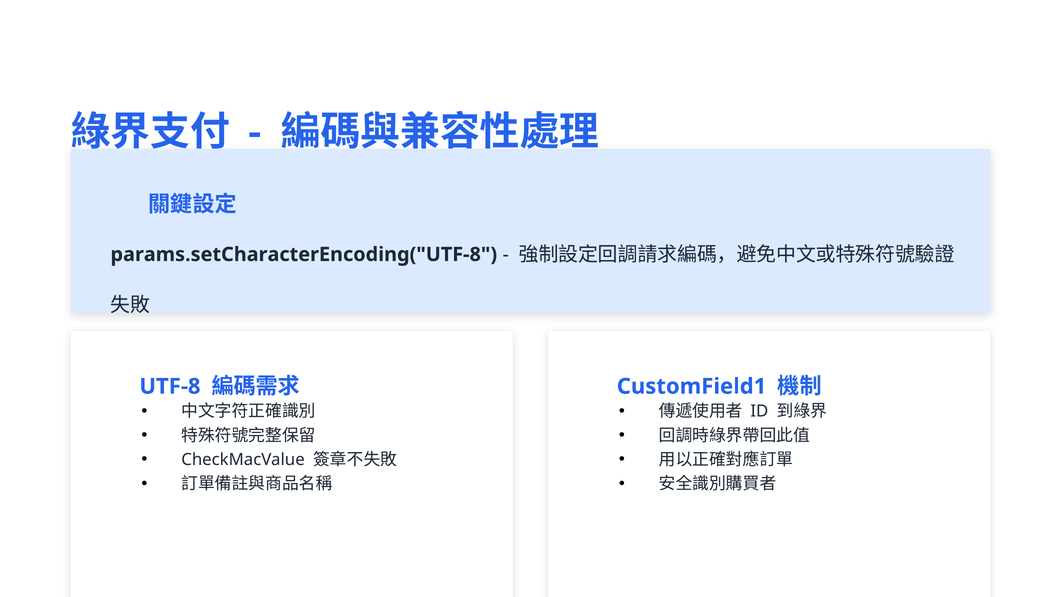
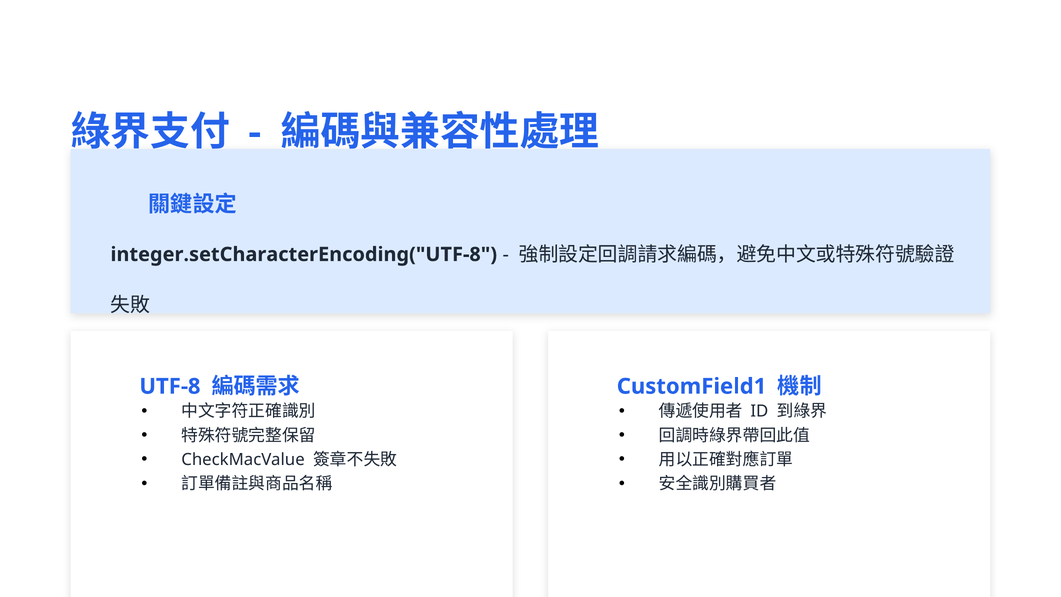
params.setCharacterEncoding("UTF-8: params.setCharacterEncoding("UTF-8 -> integer.setCharacterEncoding("UTF-8 (304, 254)
